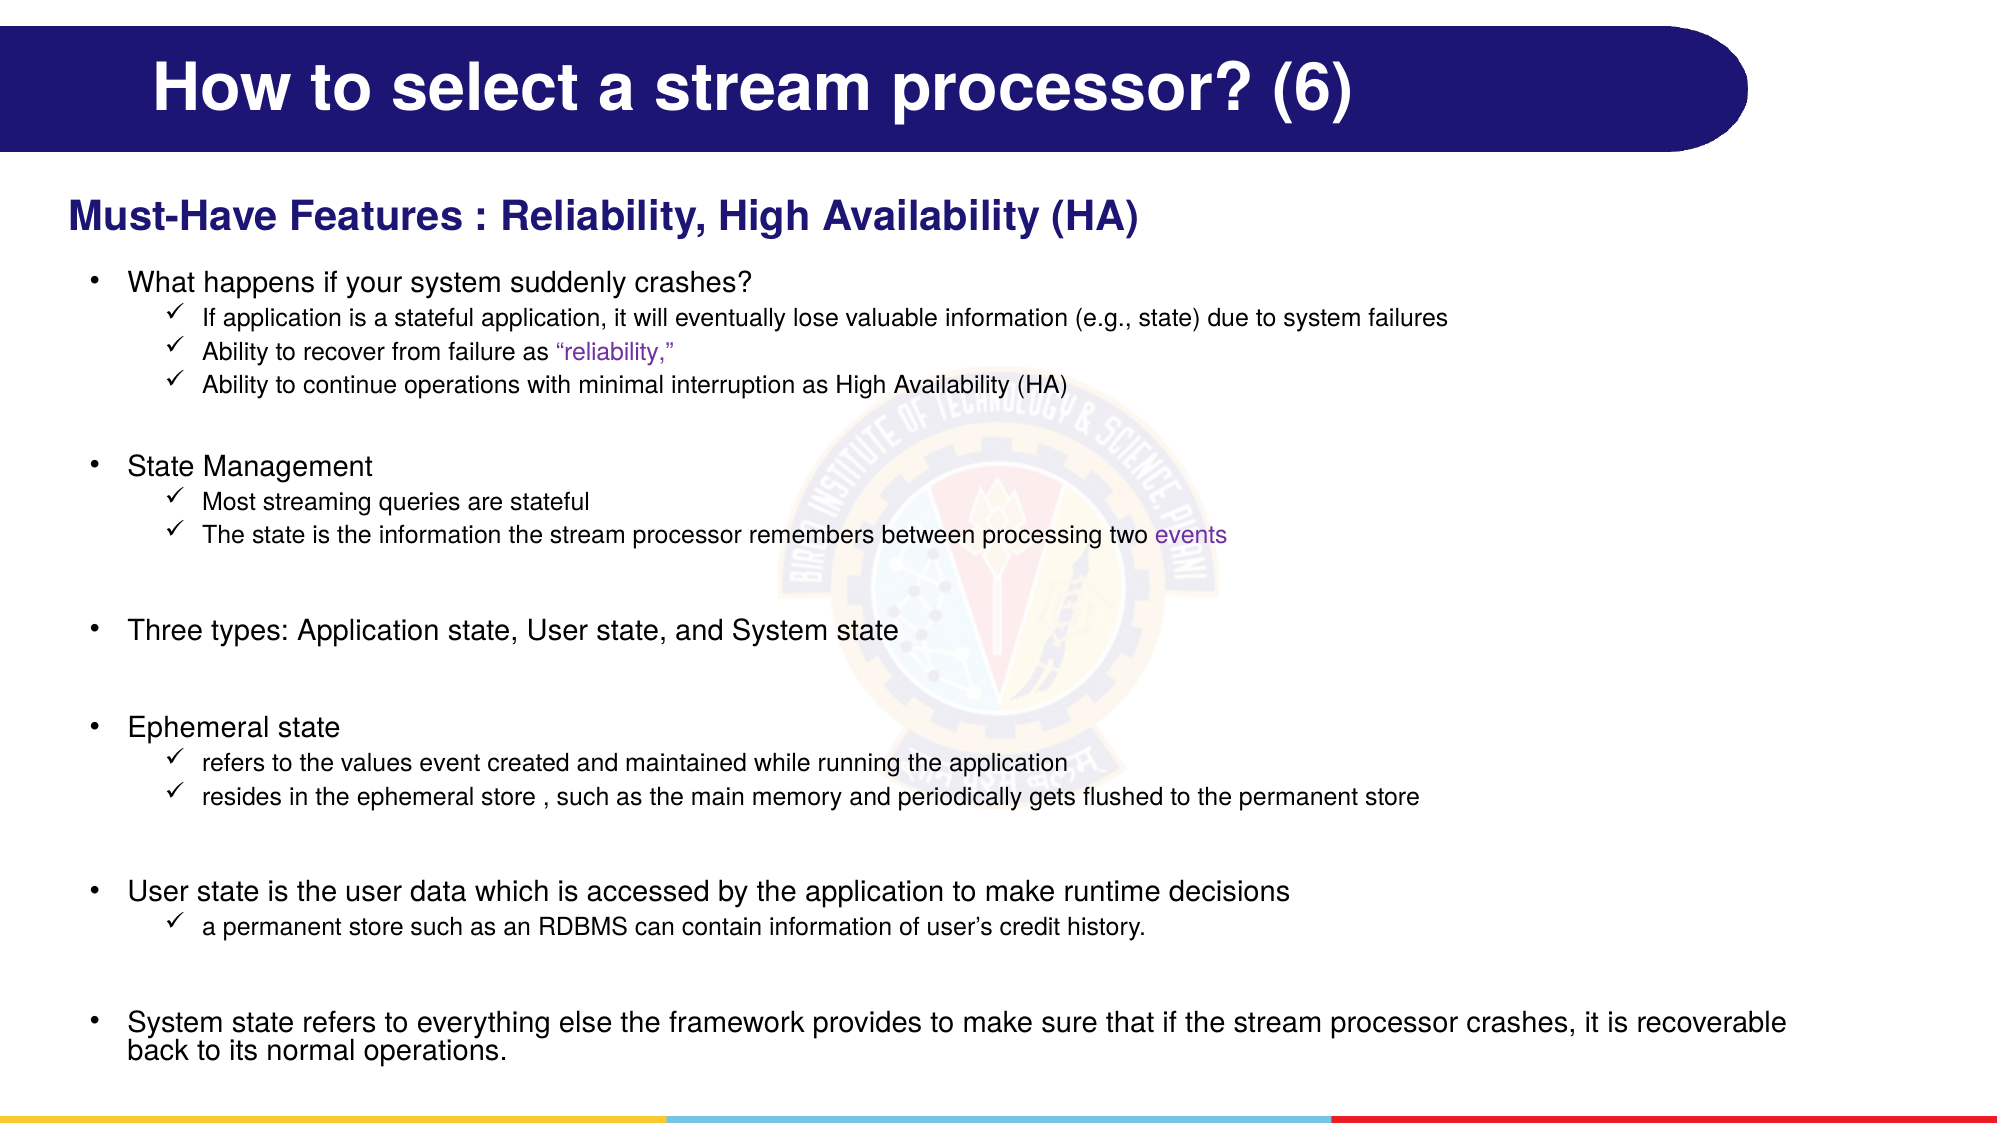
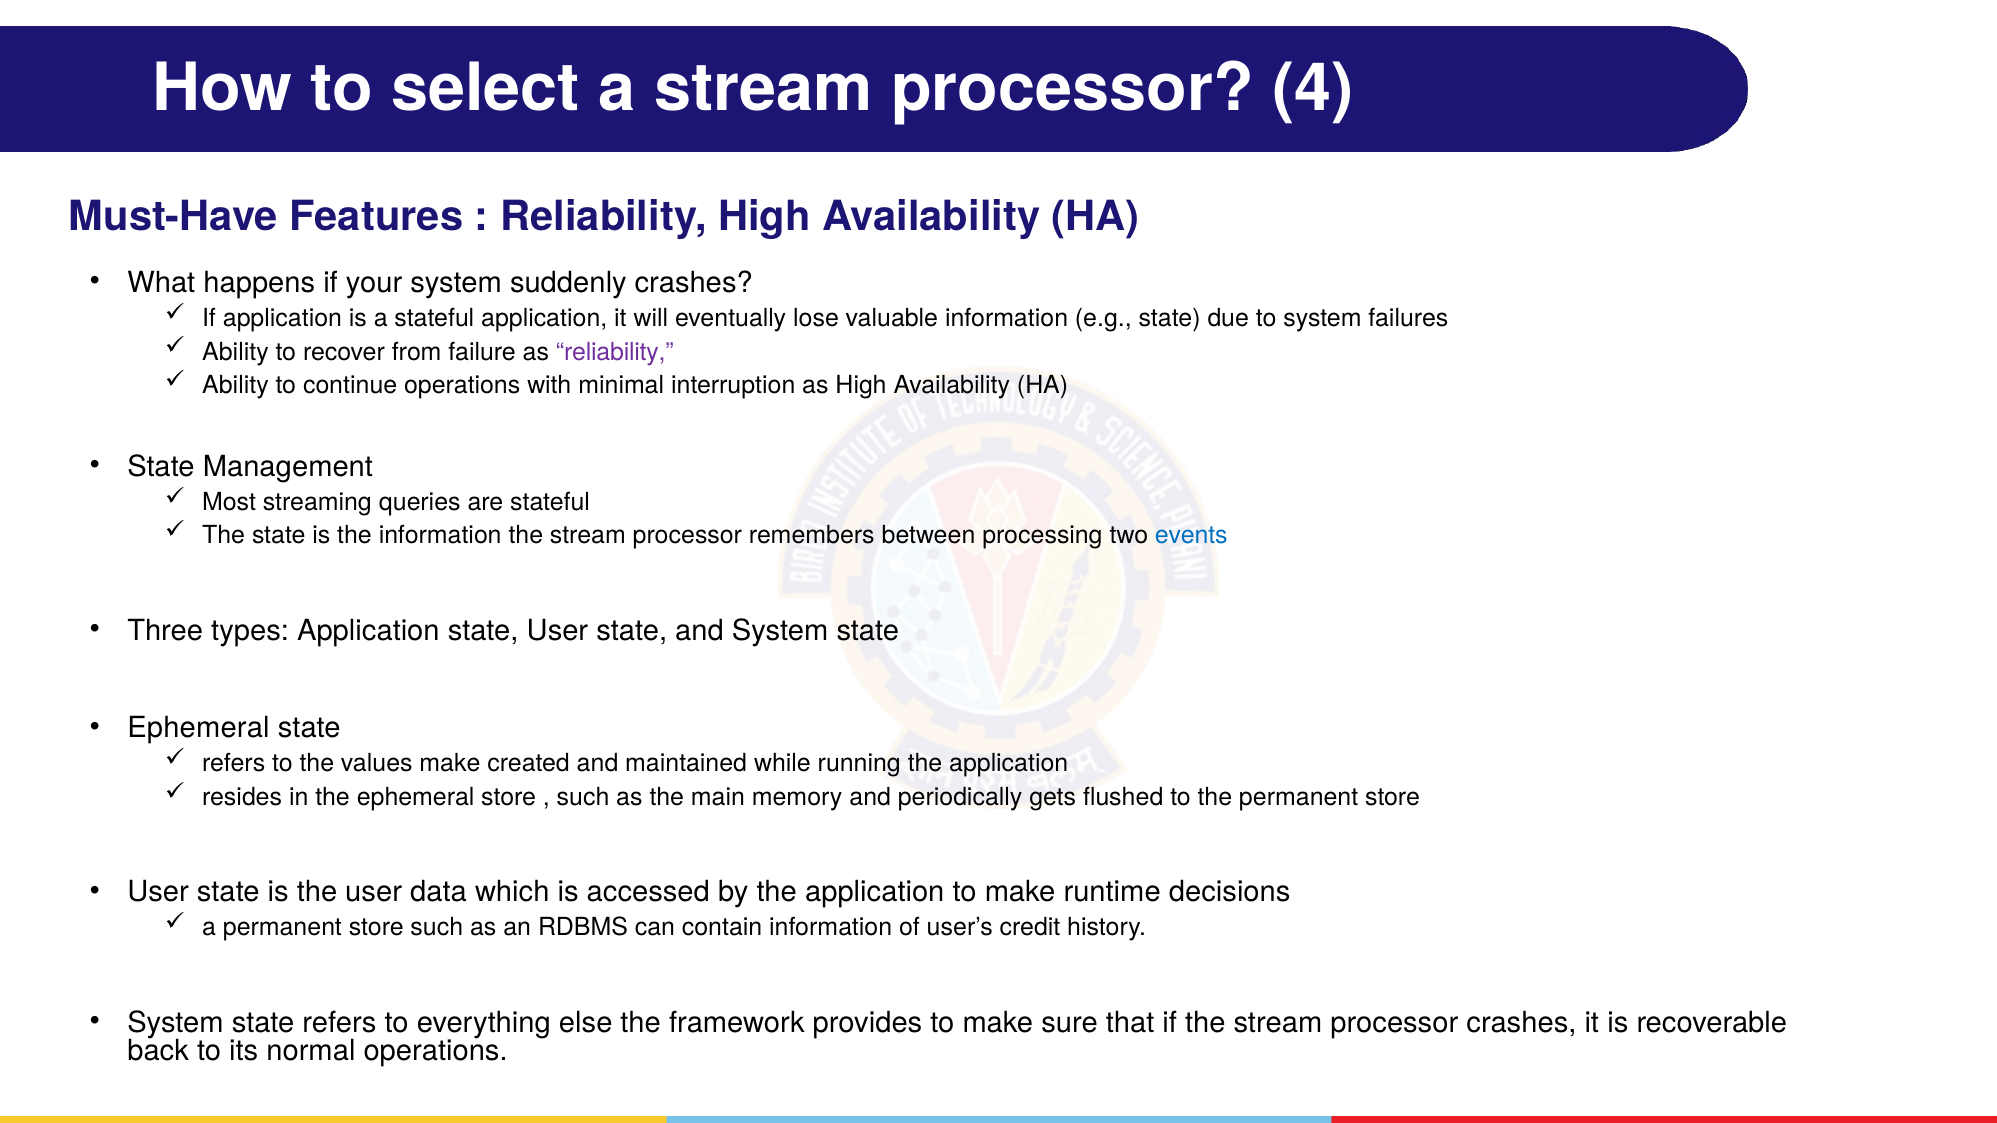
6: 6 -> 4 (1313, 88)
events colour: purple -> blue (1191, 536)
values event: event -> make (450, 764)
